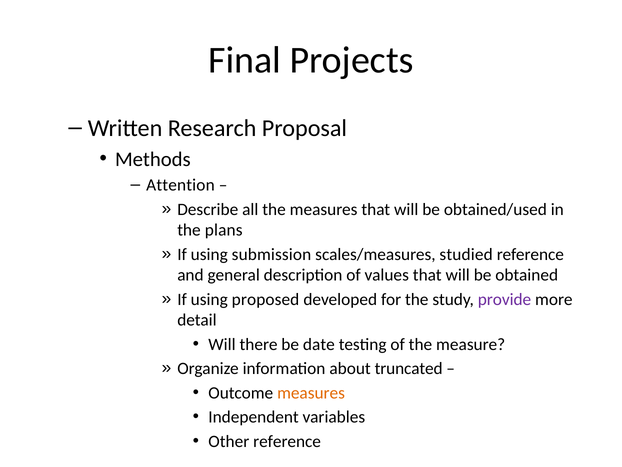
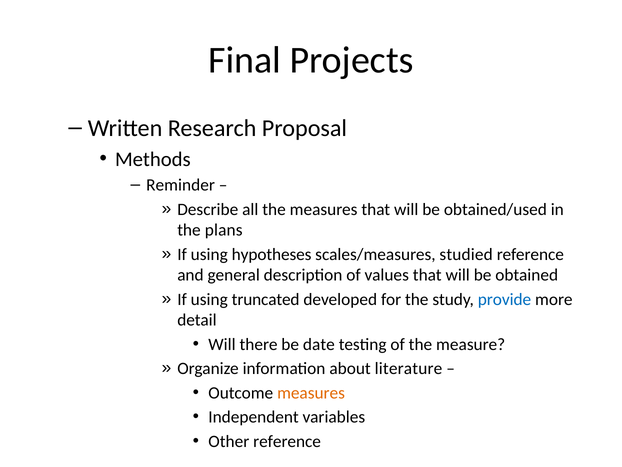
Attention: Attention -> Reminder (181, 185)
submission: submission -> hypotheses (272, 254)
proposed: proposed -> truncated (266, 299)
provide colour: purple -> blue (505, 299)
truncated: truncated -> literature (408, 368)
